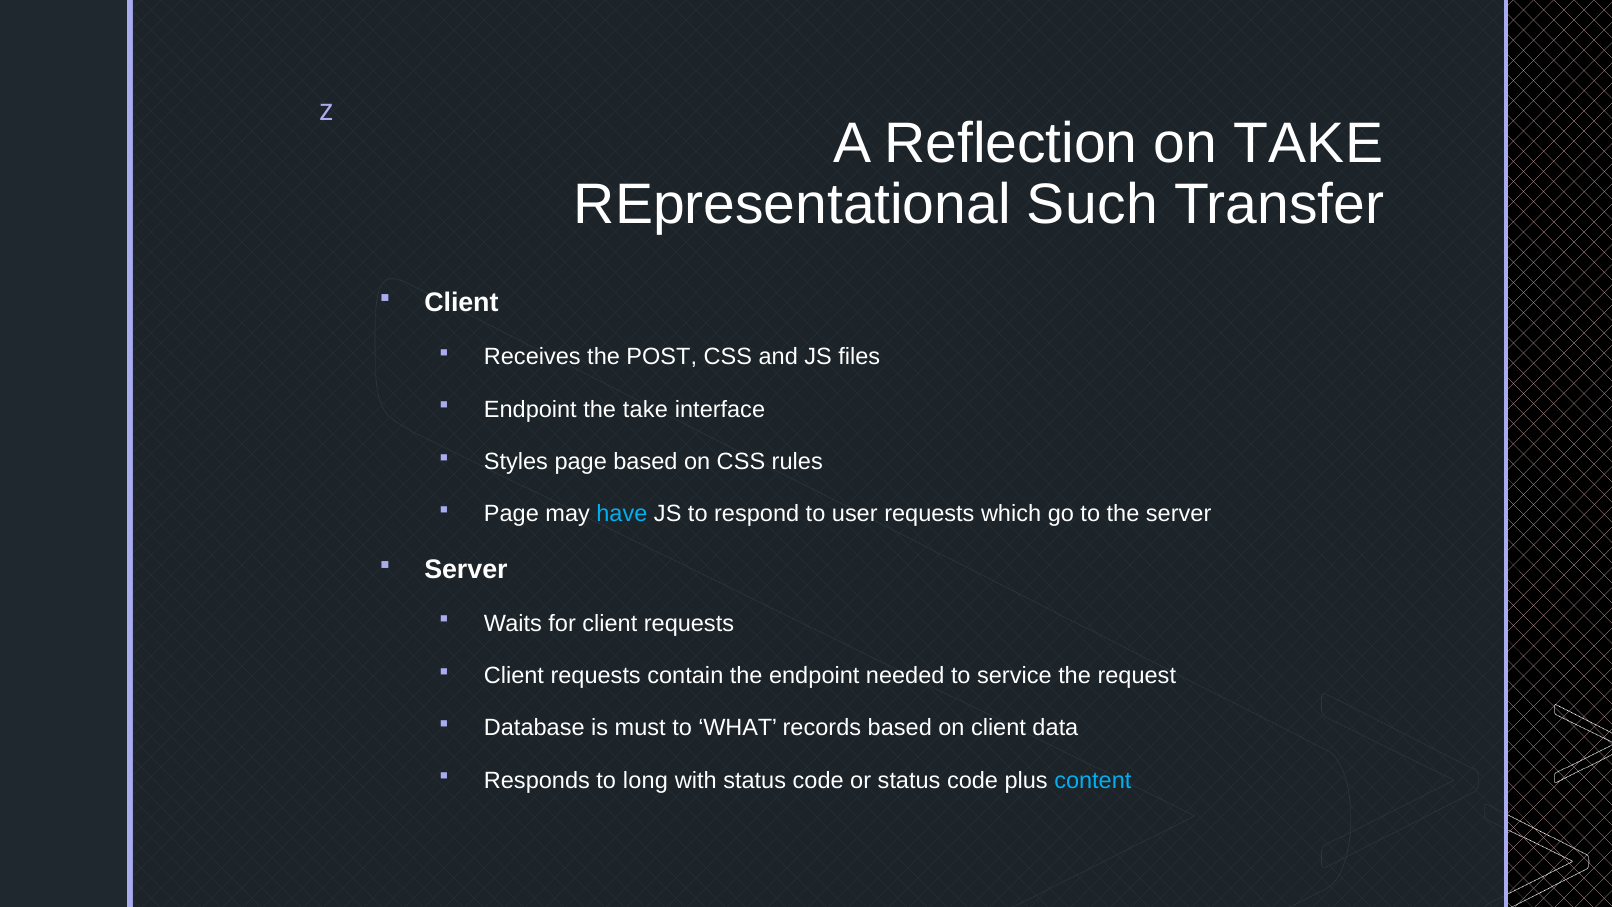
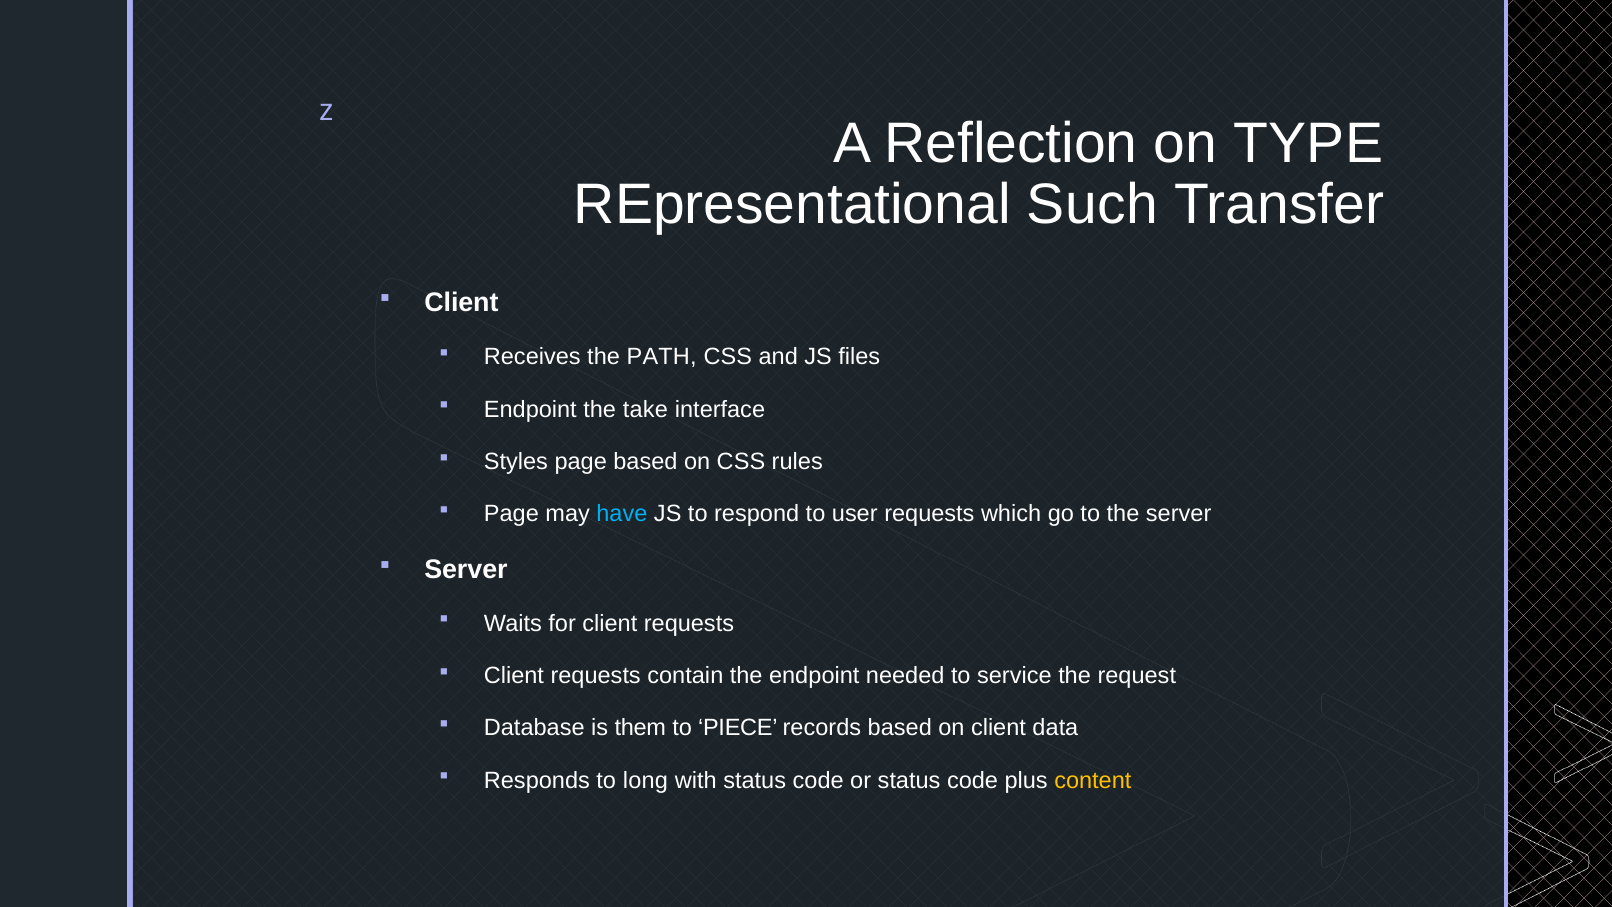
on TAKE: TAKE -> TYPE (1308, 143)
POST: POST -> PATH (662, 357)
must: must -> them (640, 728)
WHAT: WHAT -> PIECE (738, 728)
content colour: light blue -> yellow (1093, 780)
